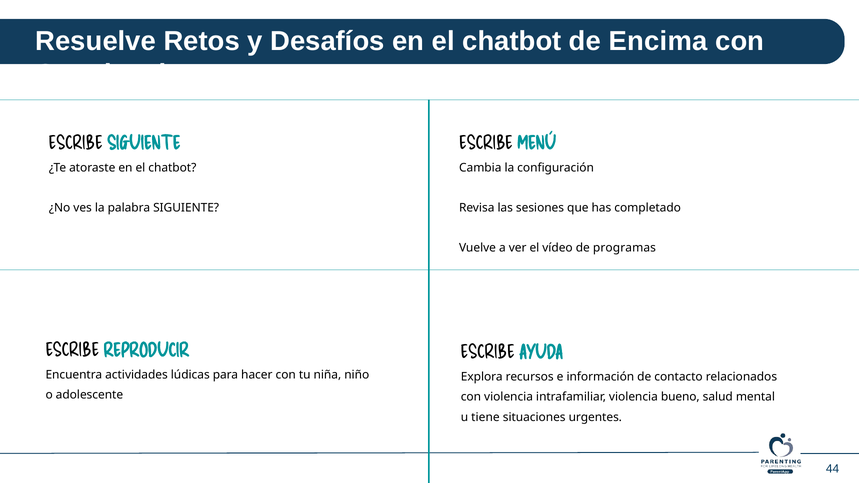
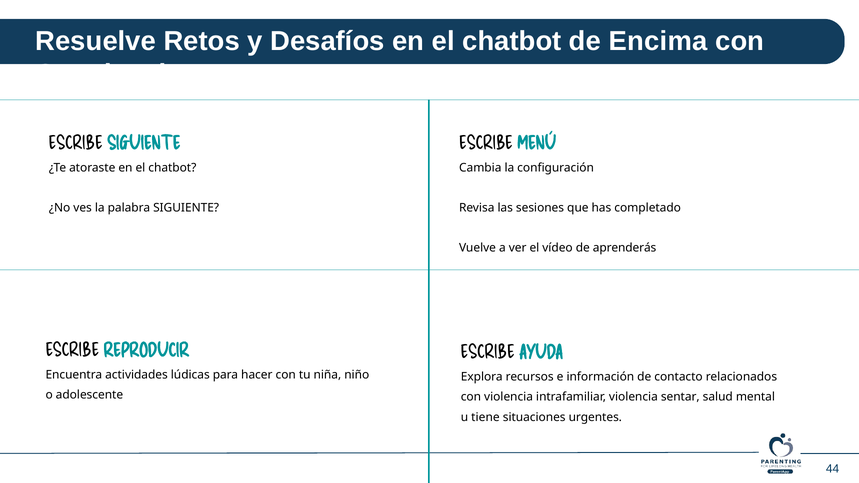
programas: programas -> aprenderás (625, 248)
bueno: bueno -> sentar (680, 397)
